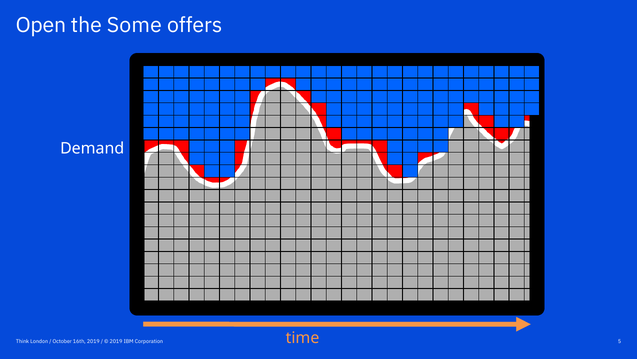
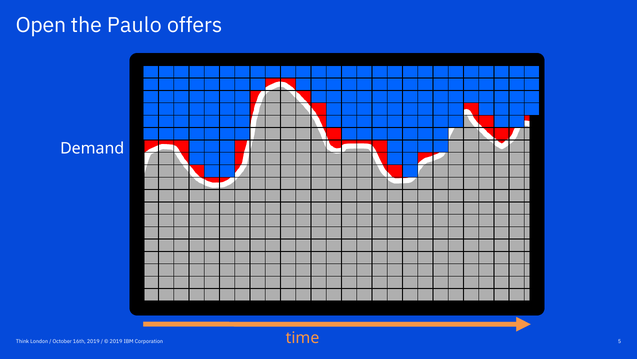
Some: Some -> Paulo (134, 25)
